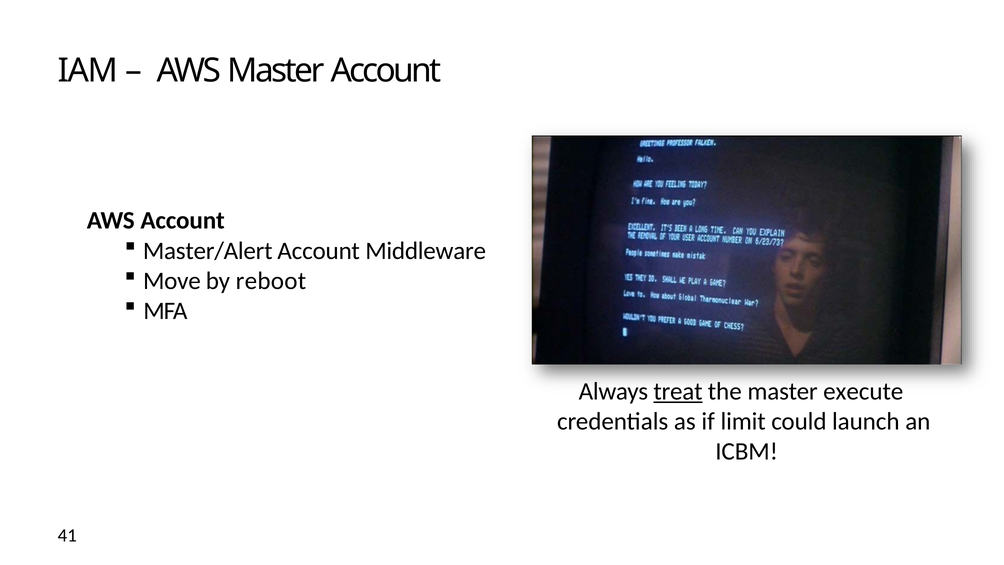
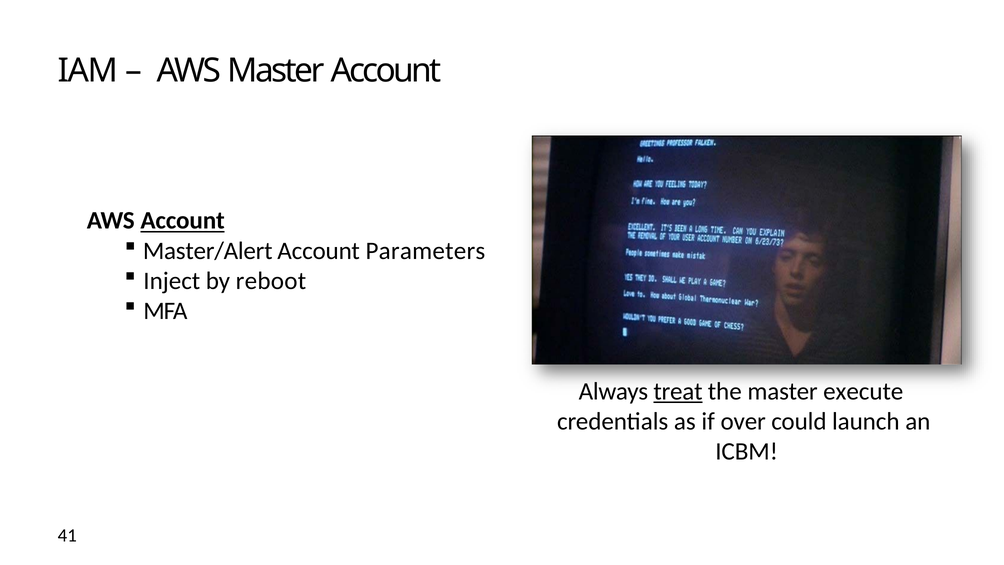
Account underline: none -> present (183, 221)
Middleware: Middleware -> Parameters (425, 251)
Move: Move -> Inject (172, 281)
limit: limit -> over (743, 421)
